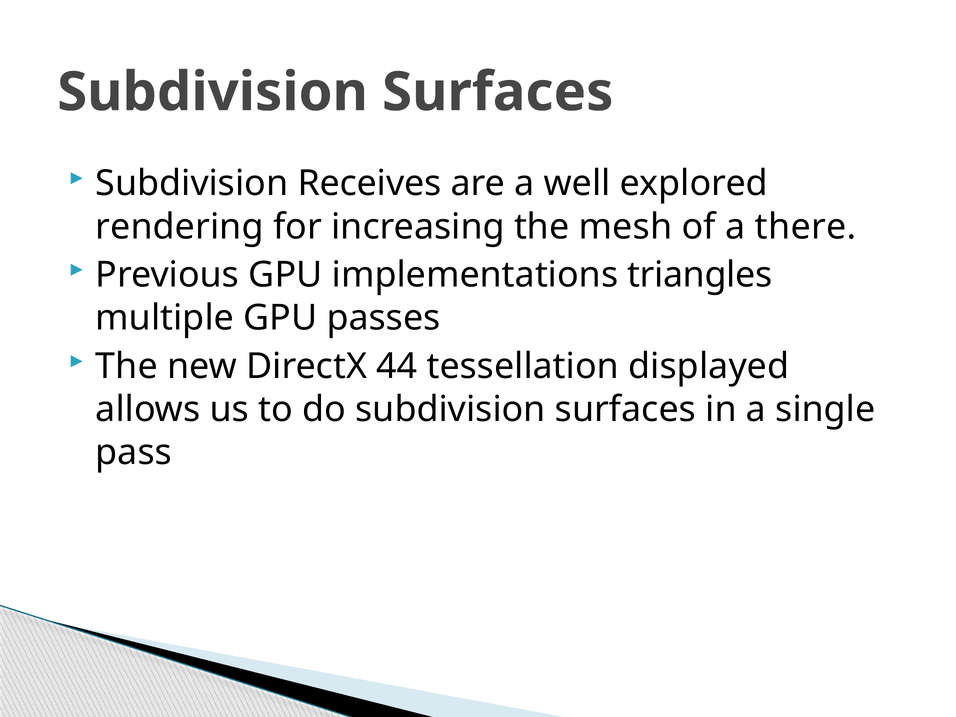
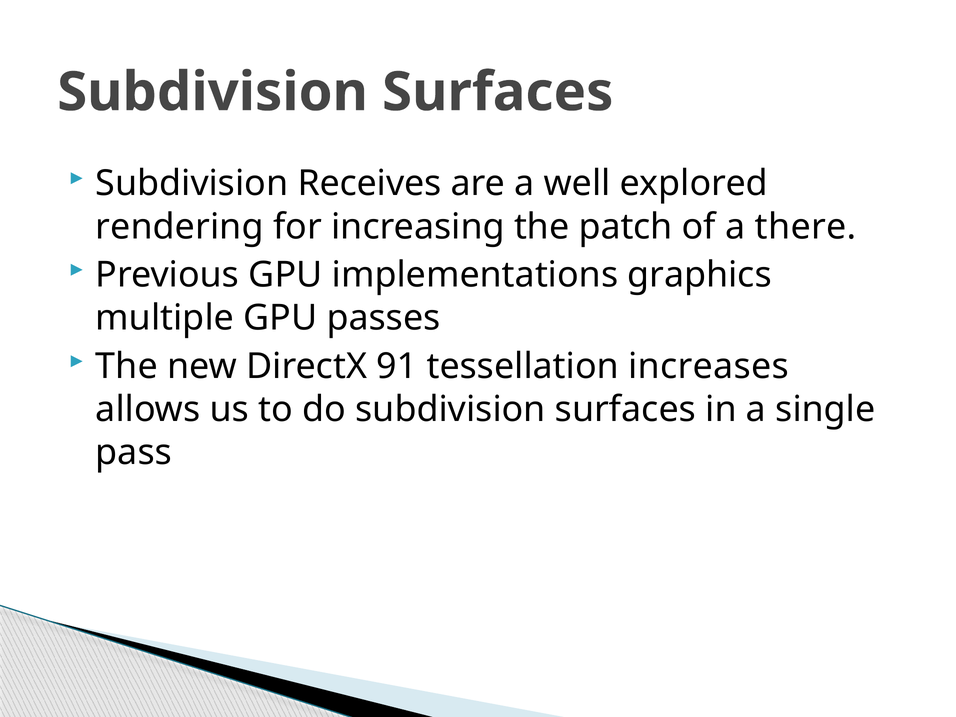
mesh: mesh -> patch (626, 227)
triangles: triangles -> graphics (700, 275)
44: 44 -> 91 (397, 366)
displayed: displayed -> increases (709, 366)
